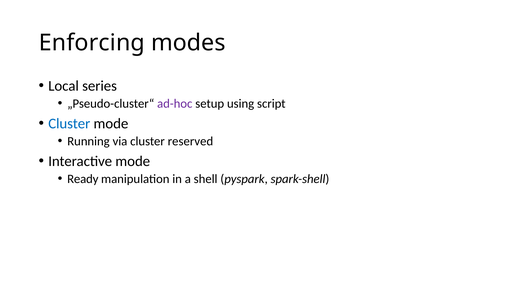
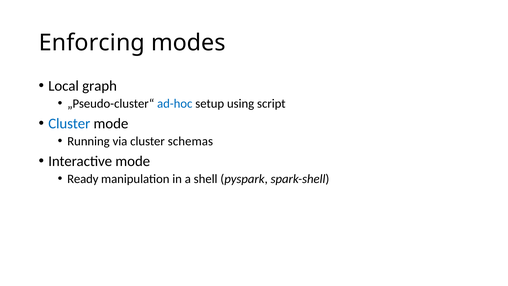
series: series -> graph (100, 86)
ad-hoc colour: purple -> blue (175, 103)
reserved: reserved -> schemas (190, 141)
